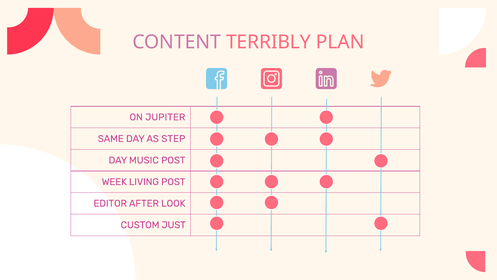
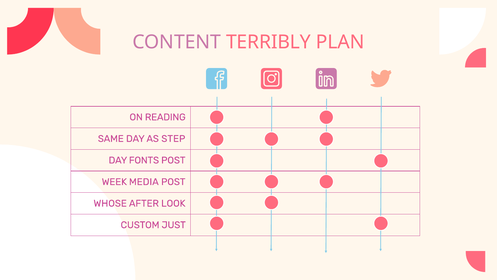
JUPITER: JUPITER -> READING (165, 117)
MUSIC: MUSIC -> FONTS (144, 160)
LIVING: LIVING -> MEDIA (144, 182)
EDITOR: EDITOR -> WHOSE (110, 203)
